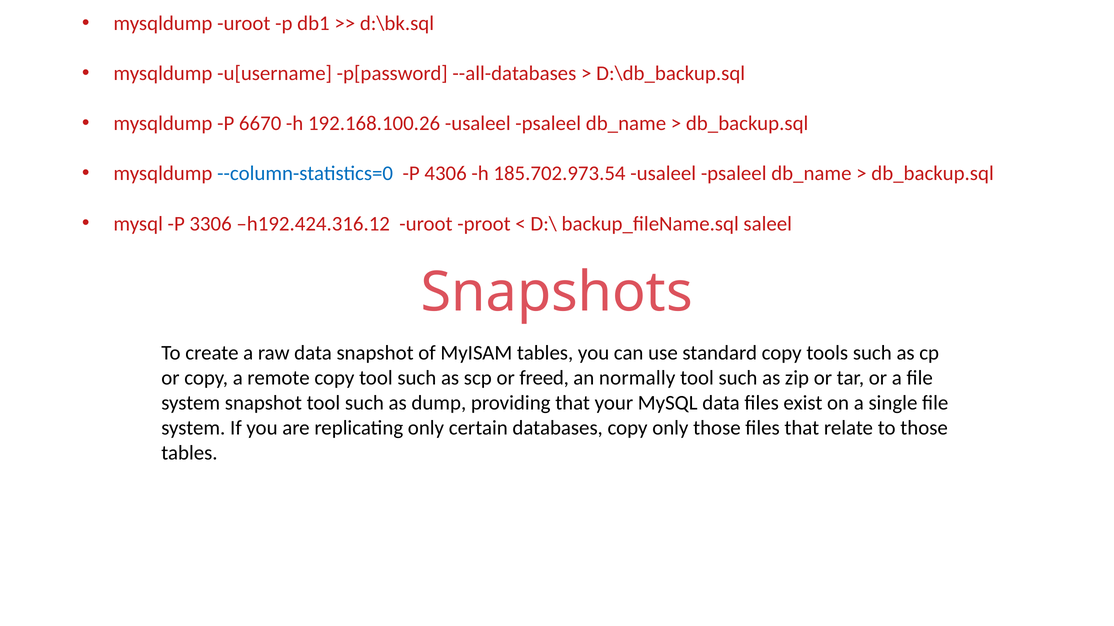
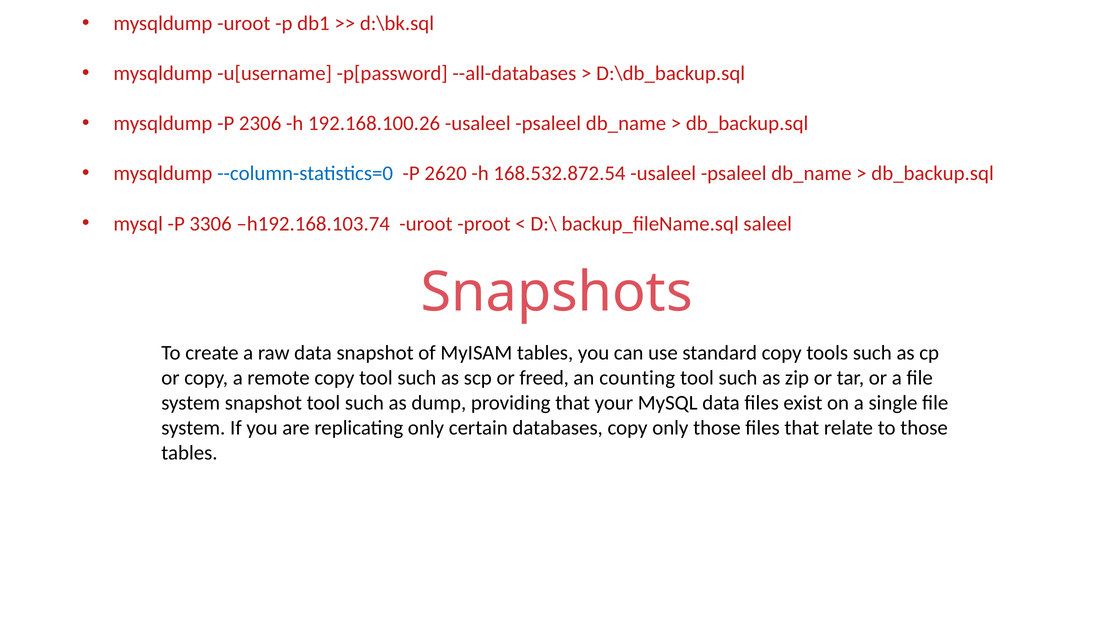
6670: 6670 -> 2306 (260, 124)
4306: 4306 -> 2620 (446, 174)
185.702.973.54: 185.702.973.54 -> 168.532.872.54 (559, 174)
h192.424.316.12: h192.424.316.12 -> h192.168.103.74 (313, 224)
normally: normally -> counting (637, 378)
